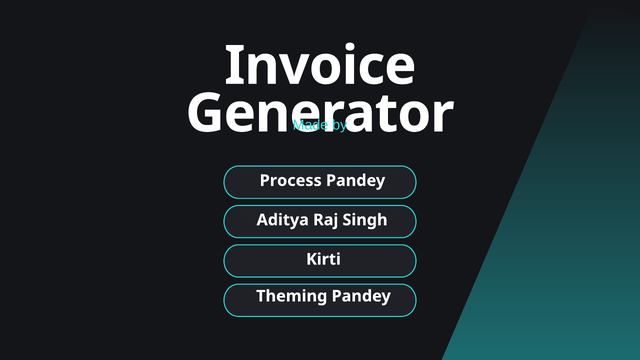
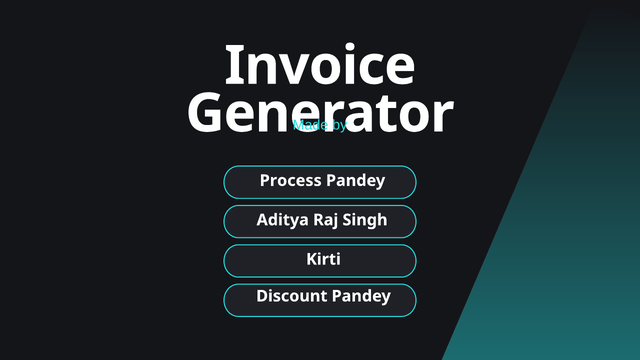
Theming: Theming -> Discount (292, 296)
